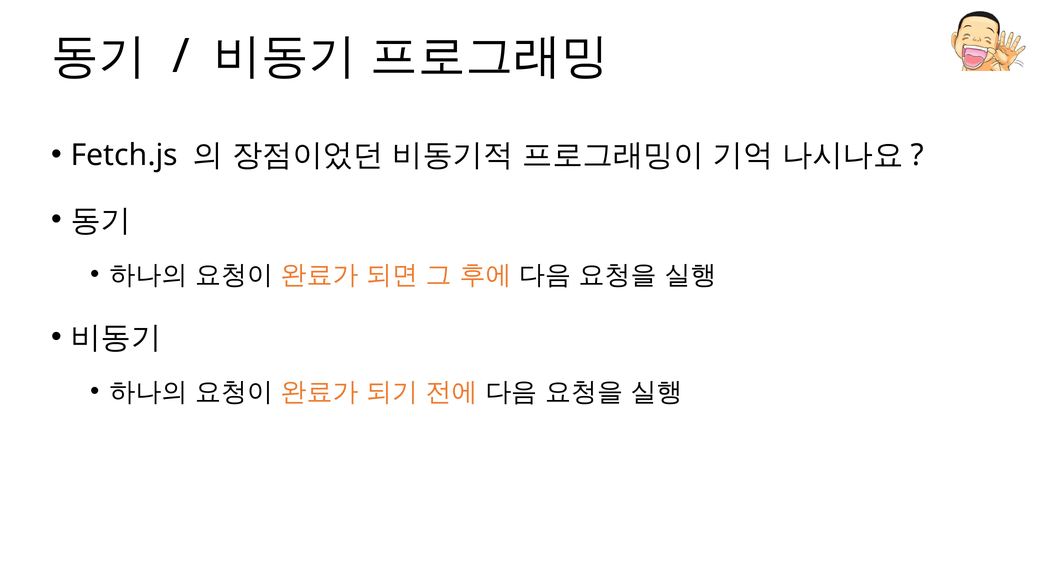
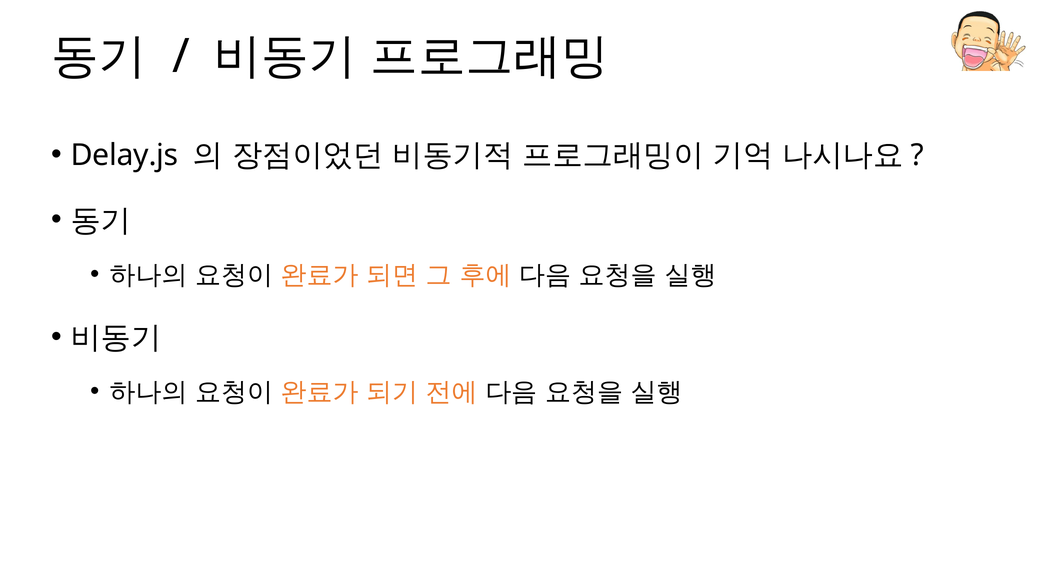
Fetch.js: Fetch.js -> Delay.js (125, 155)
